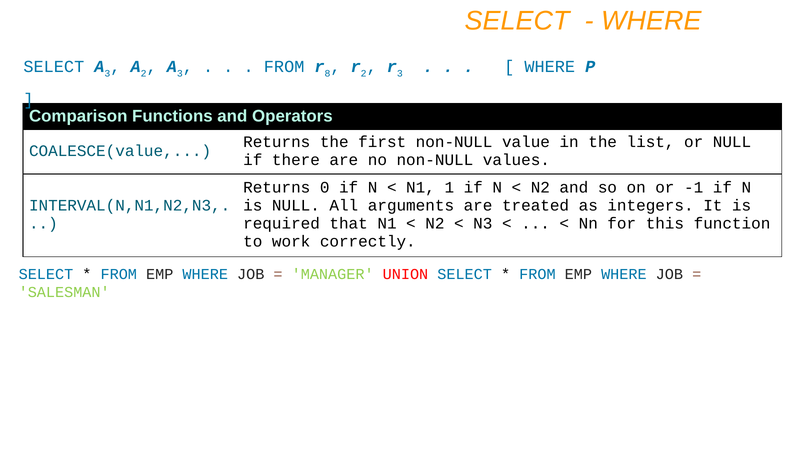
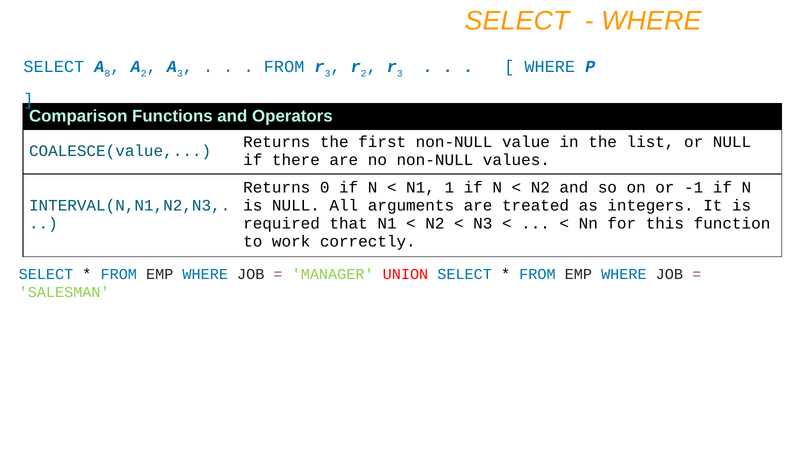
3: 3 -> 8 (107, 73)
8: 8 -> 3 (327, 73)
